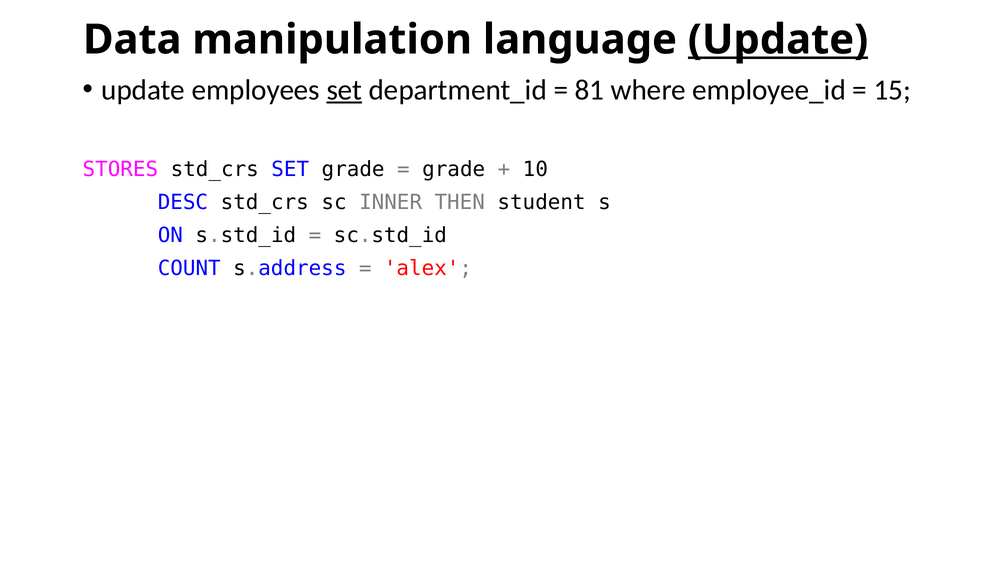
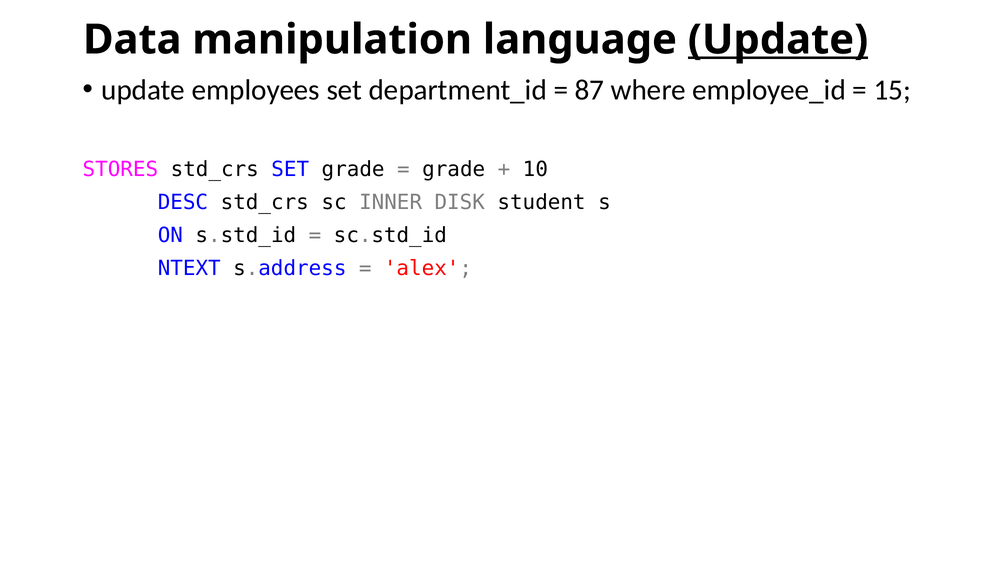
set underline: present -> none (344, 90)
81: 81 -> 87 (589, 90)
THEN: THEN -> DISK (460, 202)
COUNT: COUNT -> NTEXT (189, 268)
